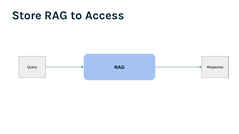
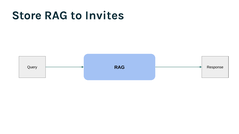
Access: Access -> Invites (105, 15)
